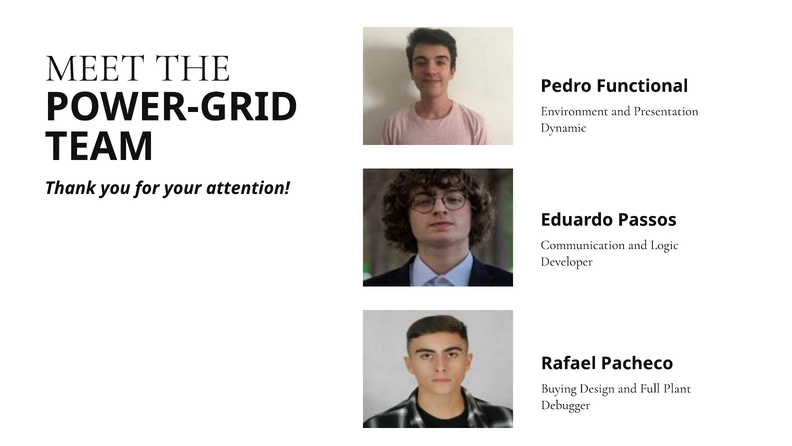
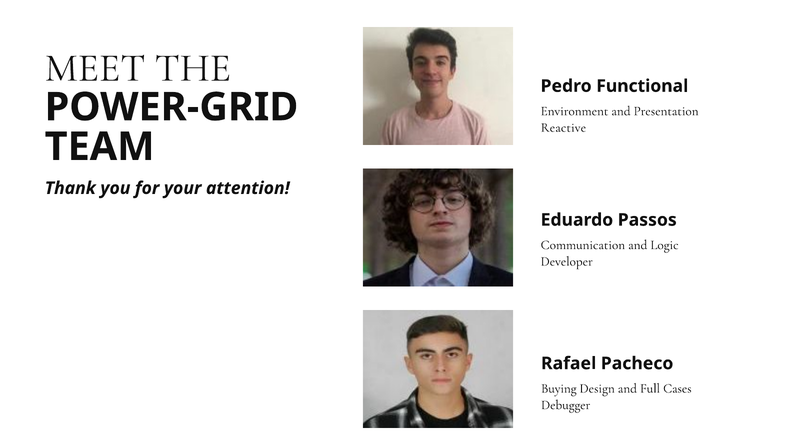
Dynamic: Dynamic -> Reactive (563, 127)
Plant: Plant -> Cases (677, 388)
